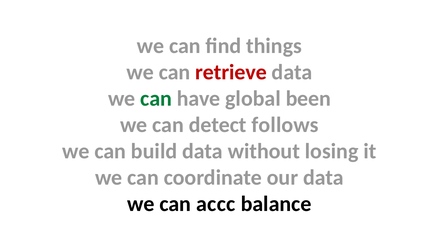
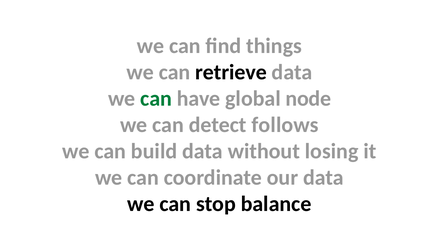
retrieve colour: red -> black (231, 72)
been: been -> node (308, 99)
accc: accc -> stop (216, 204)
